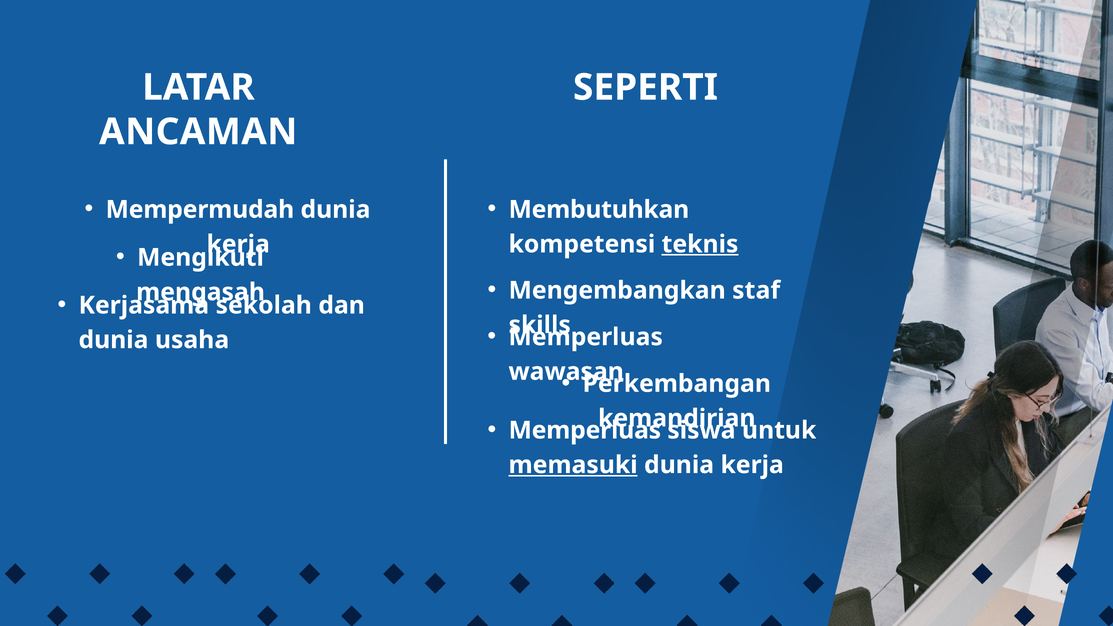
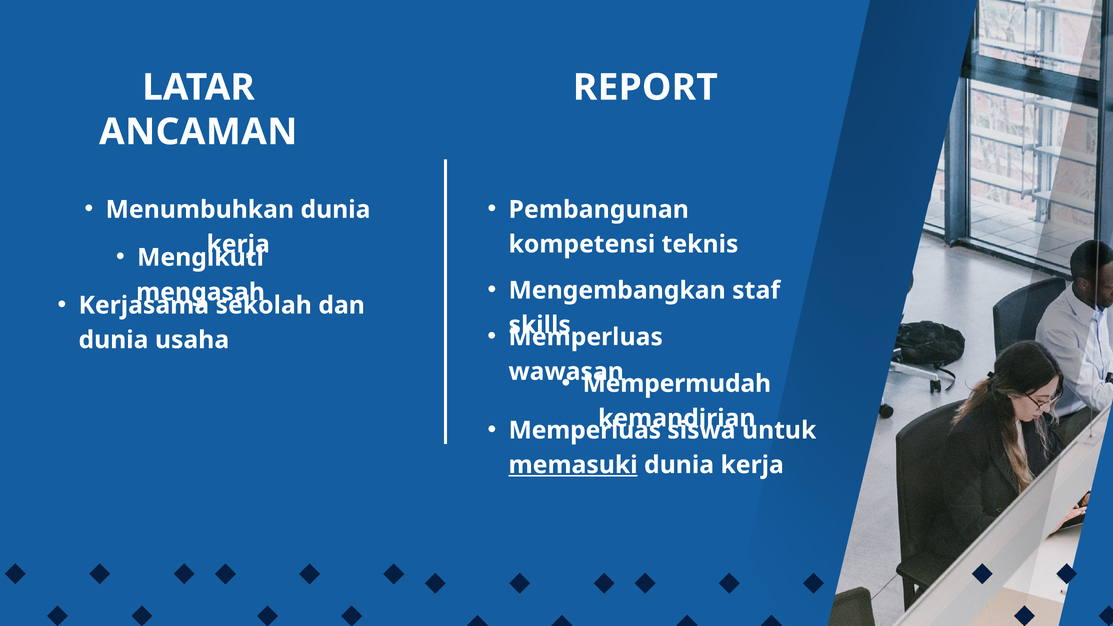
SEPERTI: SEPERTI -> REPORT (645, 87)
Mempermudah: Mempermudah -> Menumbuhkan (200, 210)
Membutuhkan: Membutuhkan -> Pembangunan (599, 210)
teknis underline: present -> none (700, 244)
Perkembangan: Perkembangan -> Mempermudah (677, 384)
